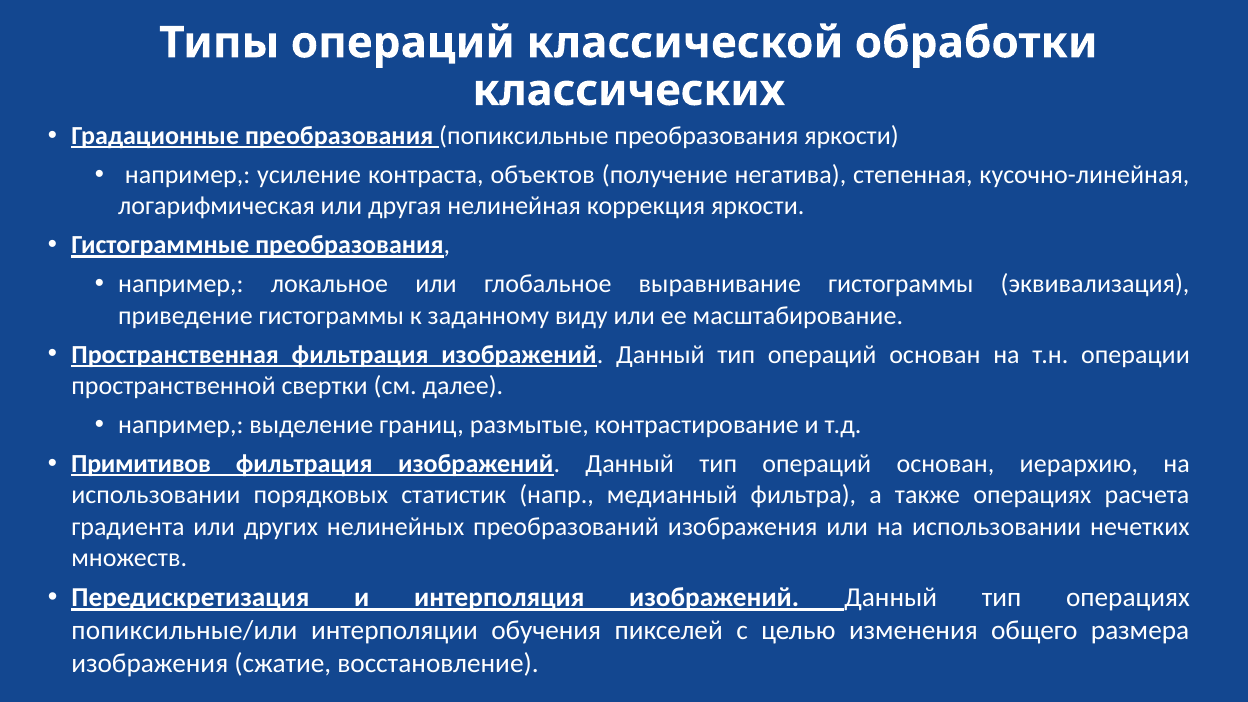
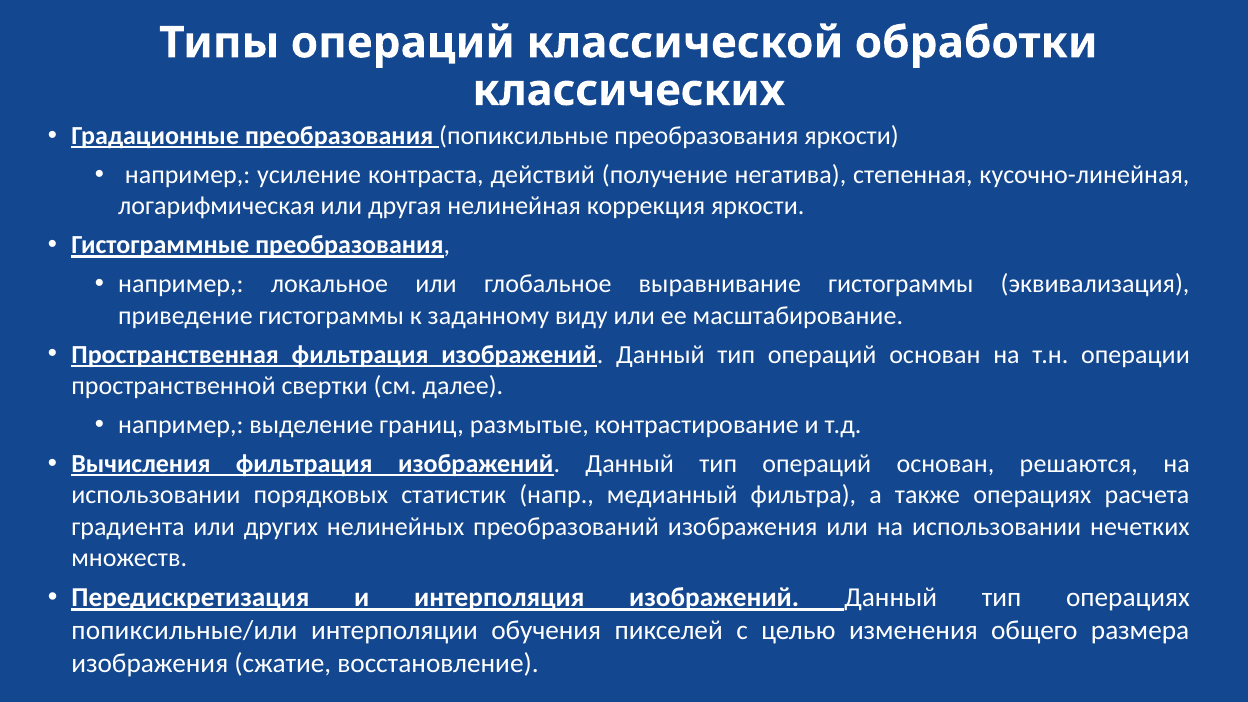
объектов: объектов -> действий (543, 175)
Примитивов: Примитивов -> Вычисления (141, 464)
иерархию: иерархию -> решаются (1079, 464)
